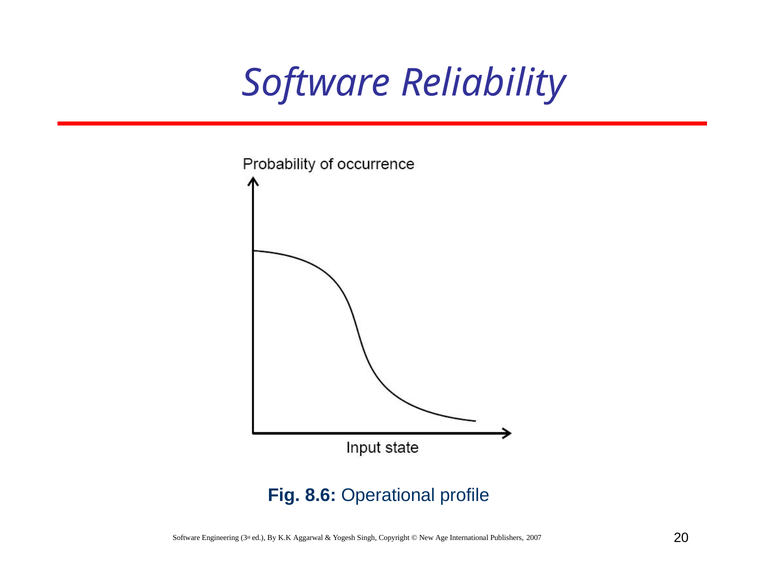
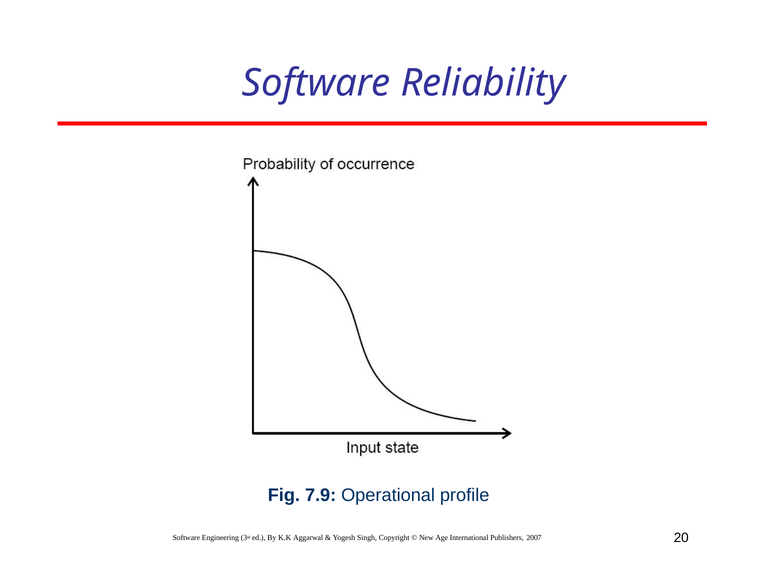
8.6: 8.6 -> 7.9 (321, 495)
